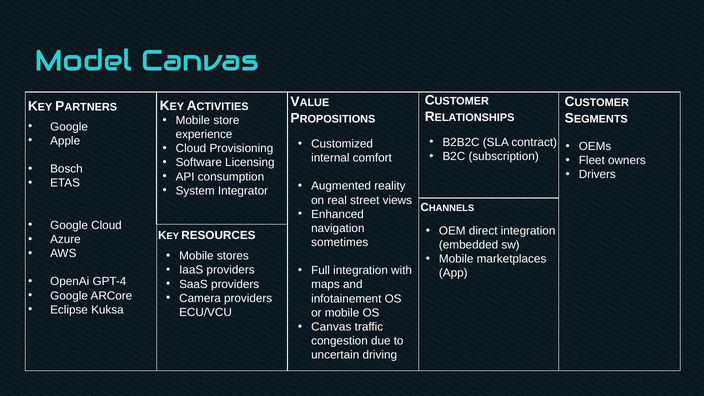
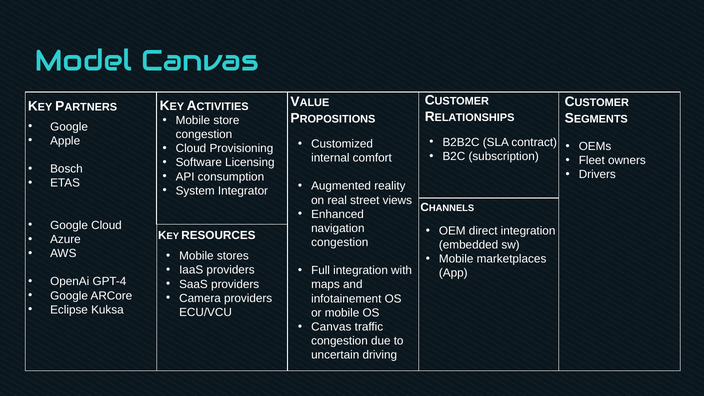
experience: experience -> congestion (204, 134)
sometimes: sometimes -> congestion (340, 242)
